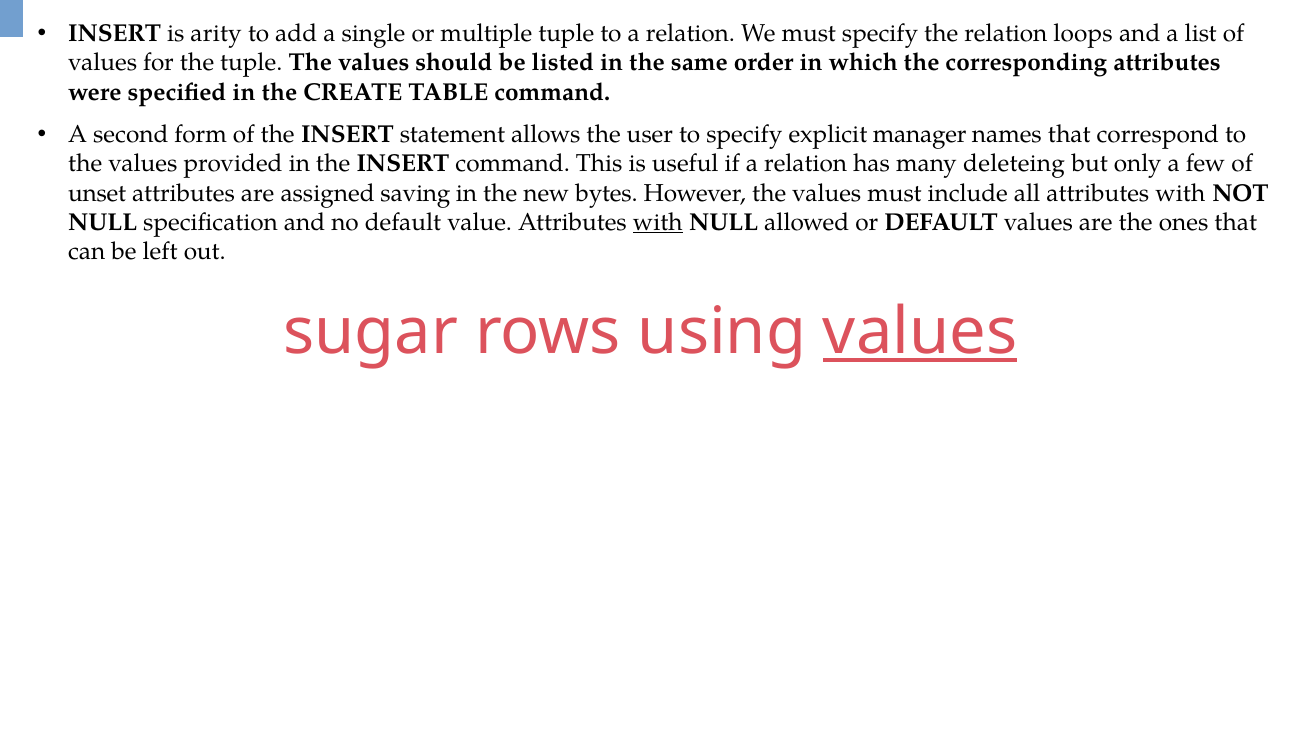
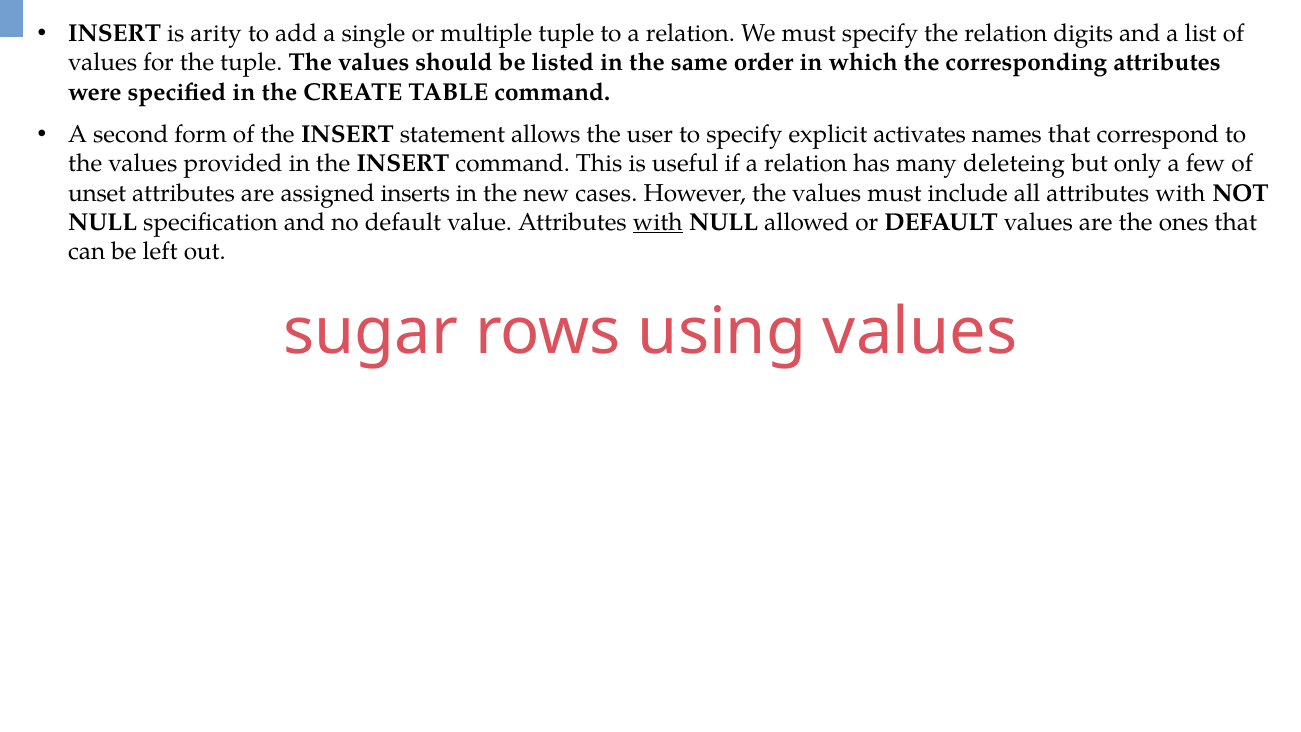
loops: loops -> digits (1083, 34)
manager: manager -> activates (920, 134)
saving: saving -> inserts (415, 193)
bytes: bytes -> cases (606, 193)
values underline: present -> none (920, 332)
